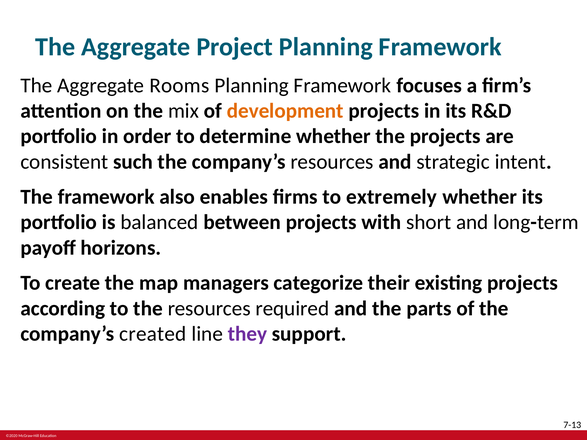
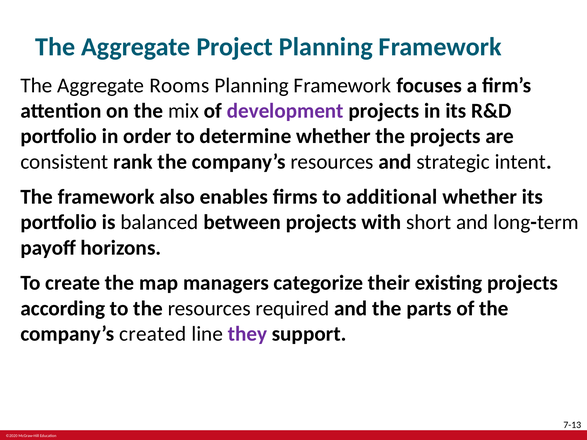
development colour: orange -> purple (285, 111)
such: such -> rank (133, 162)
extremely: extremely -> additional (392, 197)
